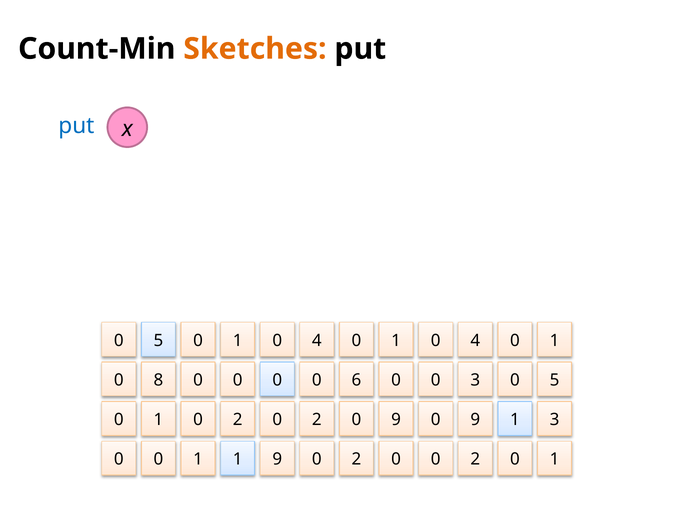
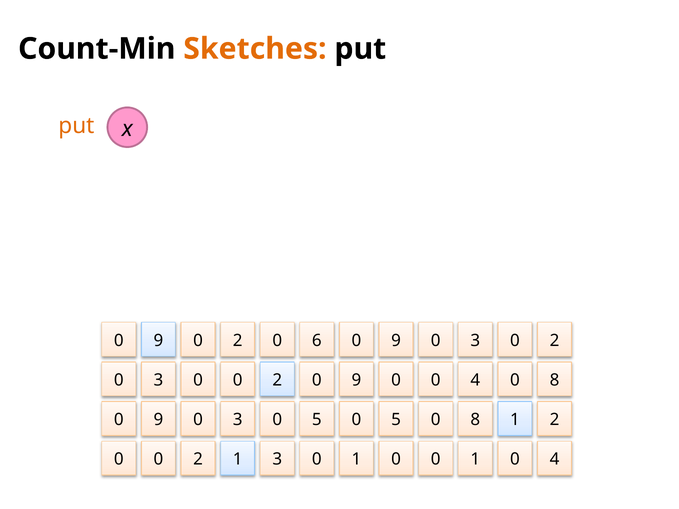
put colour: blue -> orange (76, 126)
5: 5 -> 9 (158, 341)
1: 1 -> 2 (238, 341)
4: 4 -> 6 (317, 341)
1: 1 -> 9 (396, 341)
4: 4 -> 3 (475, 341)
1: 1 -> 2 (554, 341)
8: 8 -> 3 (158, 380)
0: 0 -> 2 (277, 380)
6: 6 -> 9 (356, 380)
0 0 3: 3 -> 4 (475, 380)
5: 5 -> 8 (554, 380)
1: 1 -> 9 (158, 420)
2: 2 -> 3 (238, 420)
2: 2 -> 5 (317, 420)
9: 9 -> 5 (396, 420)
9: 9 -> 8 (475, 420)
1 3: 3 -> 2 (554, 420)
1: 1 -> 2 (198, 459)
1 9: 9 -> 3 (277, 459)
2: 2 -> 1 (356, 459)
0 0 2: 2 -> 1 (475, 459)
1: 1 -> 4 (554, 459)
